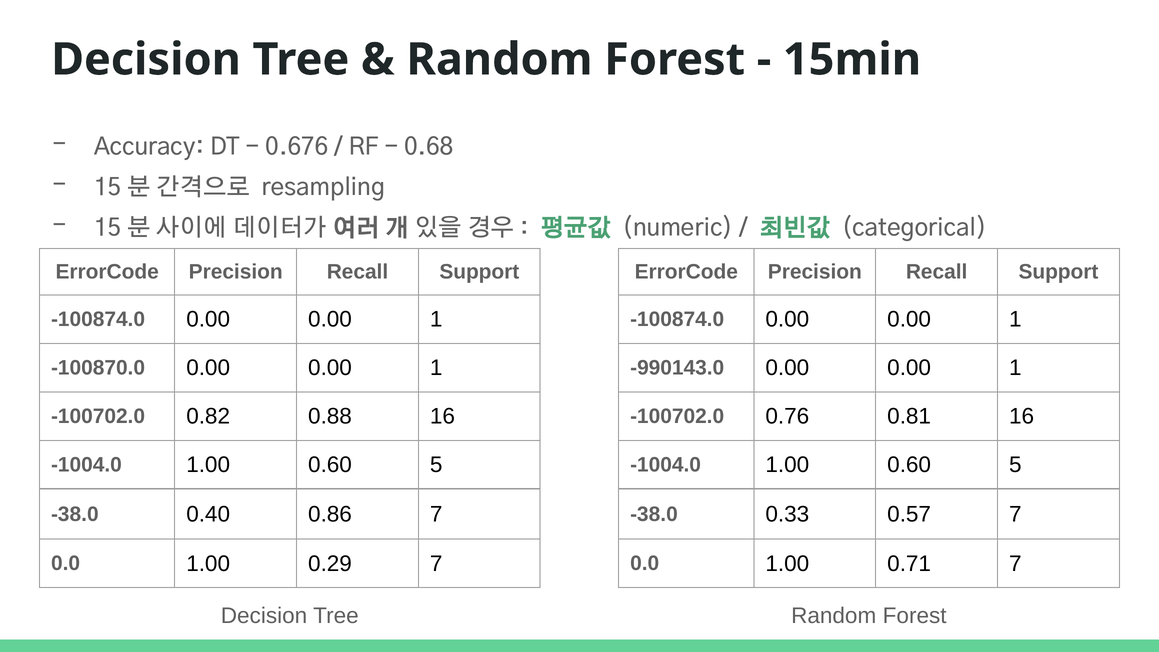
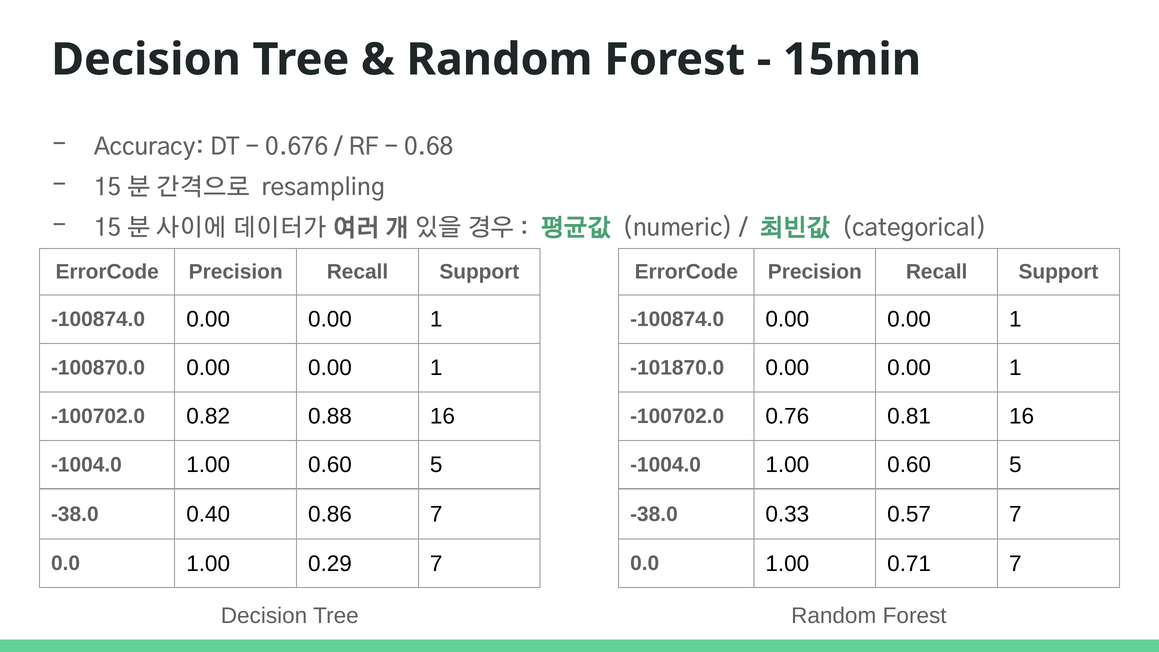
-990143.0: -990143.0 -> -101870.0 (677, 368)
